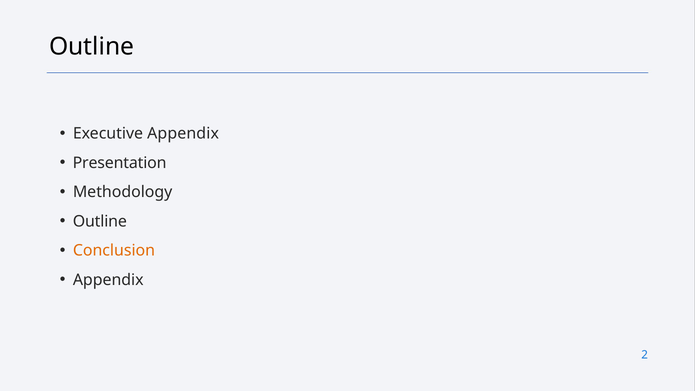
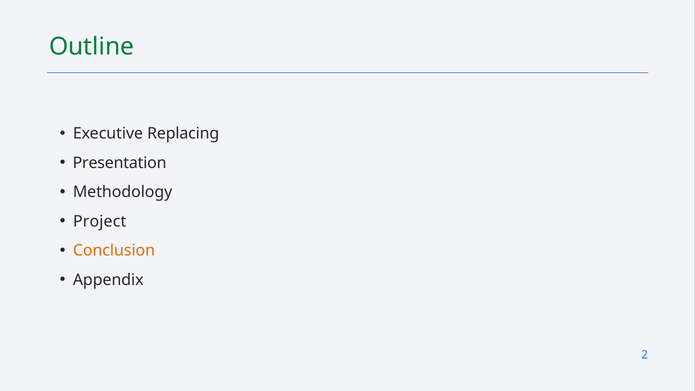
Outline colour: black -> green (92, 46)
Executive Appendix: Appendix -> Replacing (183, 134)
Outline: Outline -> Project (100, 221)
